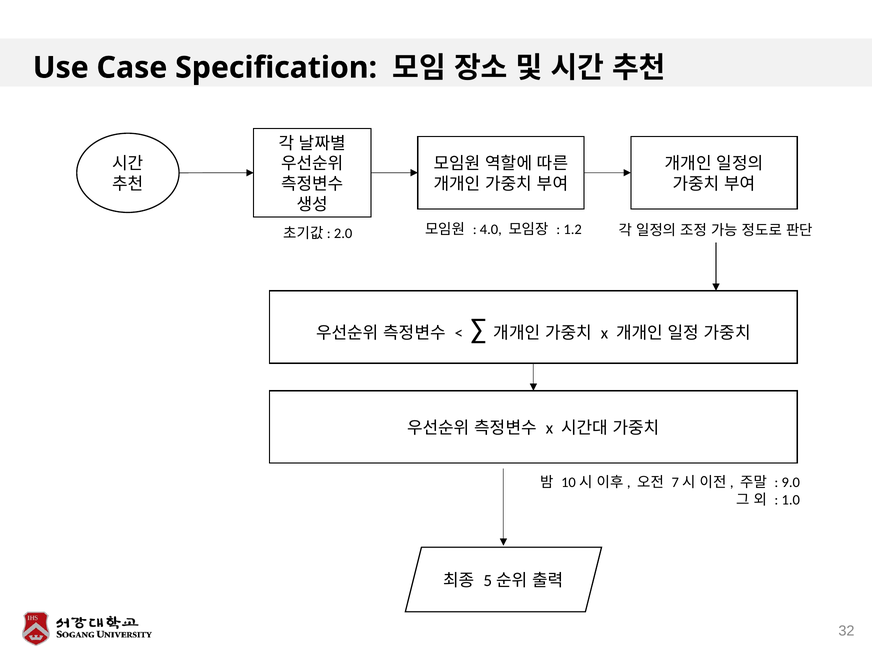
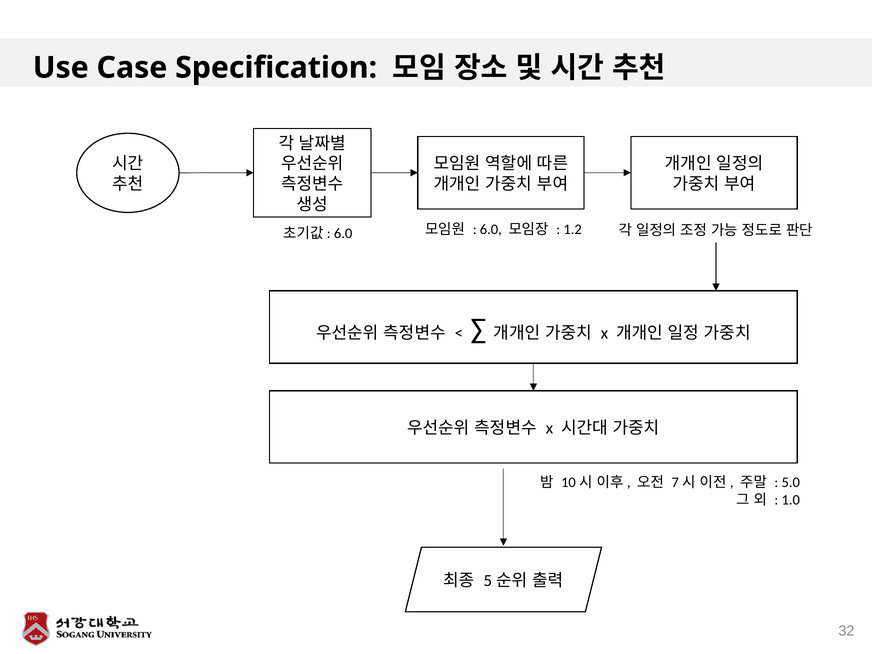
4.0: 4.0 -> 6.0 (491, 230)
2.0: 2.0 -> 6.0 (343, 234)
9.0: 9.0 -> 5.0 (791, 482)
